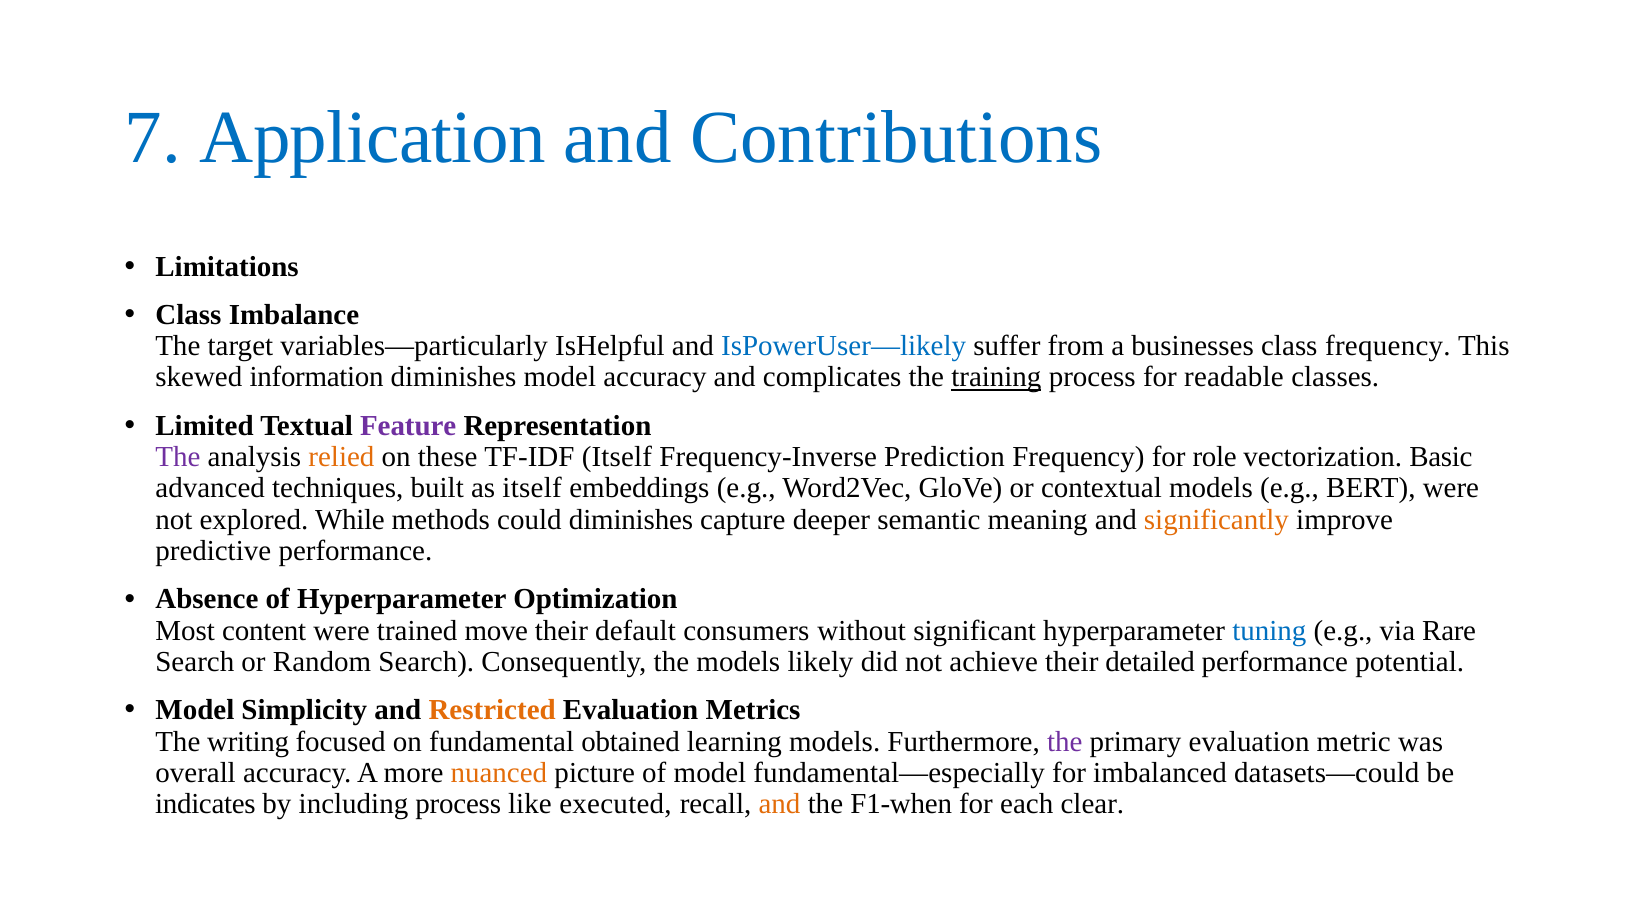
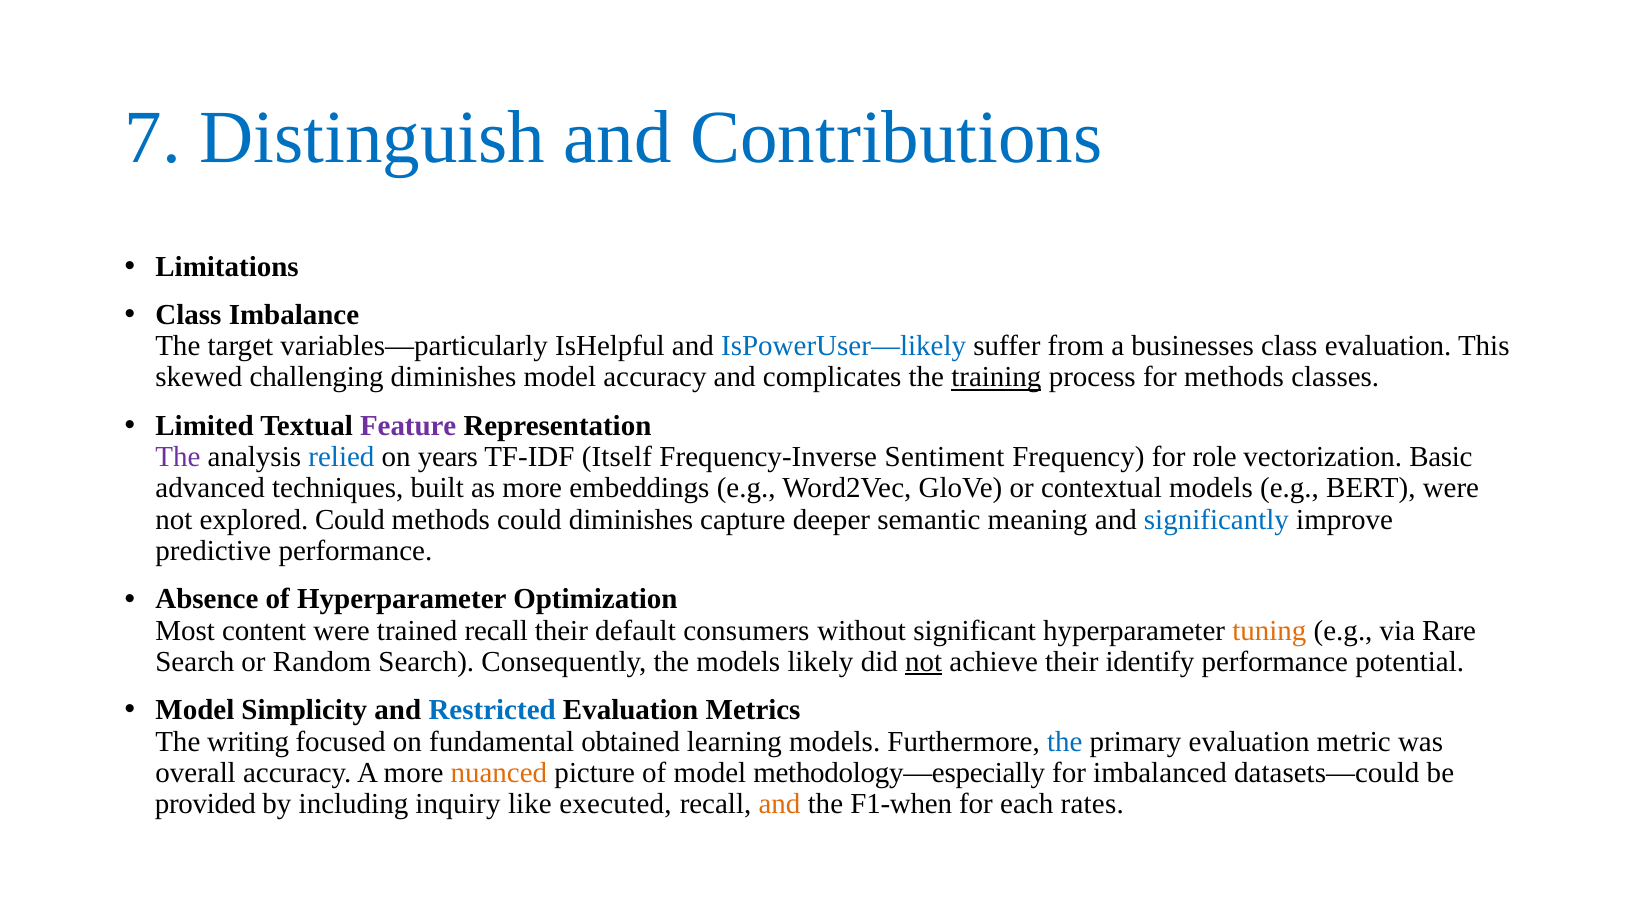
Application: Application -> Distinguish (372, 137)
class frequency: frequency -> evaluation (1388, 346)
information: information -> challenging (317, 378)
for readable: readable -> methods (1234, 378)
relied colour: orange -> blue (341, 457)
these: these -> years (448, 457)
Prediction: Prediction -> Sentiment (944, 457)
as itself: itself -> more (532, 488)
explored While: While -> Could (350, 520)
significantly colour: orange -> blue (1216, 520)
trained move: move -> recall (496, 631)
tuning colour: blue -> orange (1269, 631)
not underline: none -> present (924, 662)
detailed: detailed -> identify (1150, 662)
Restricted colour: orange -> blue (492, 710)
the colour: purple -> blue (1065, 742)
fundamental—especially: fundamental—especially -> methodology—especially (899, 773)
indicates: indicates -> provided (205, 804)
including process: process -> inquiry (458, 804)
clear: clear -> rates (1092, 804)
